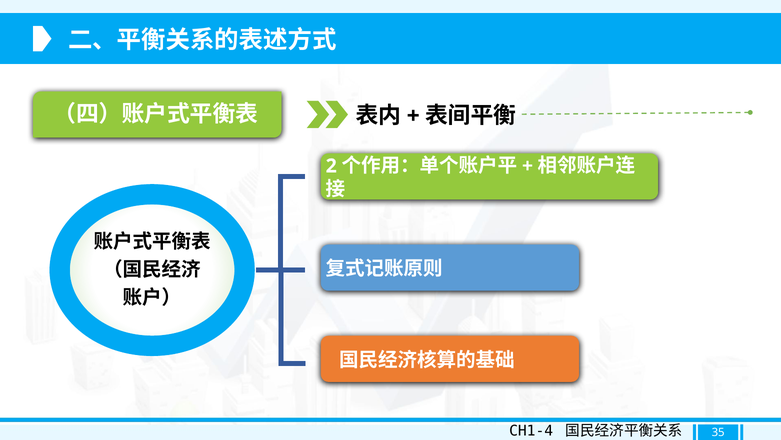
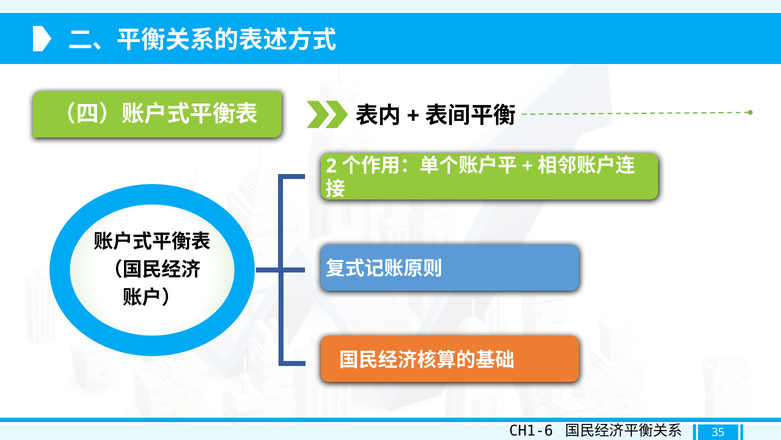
CH1-4: CH1-4 -> CH1-6 (531, 430)
